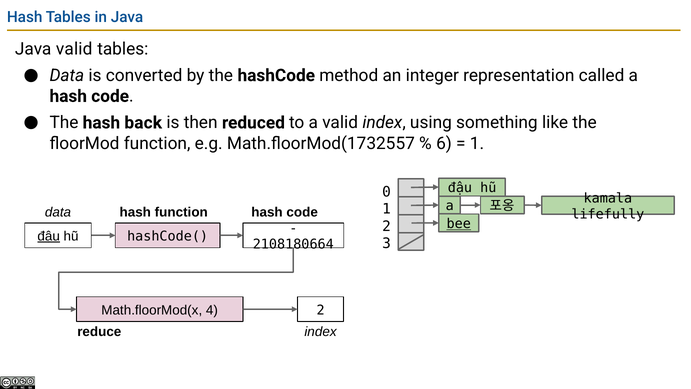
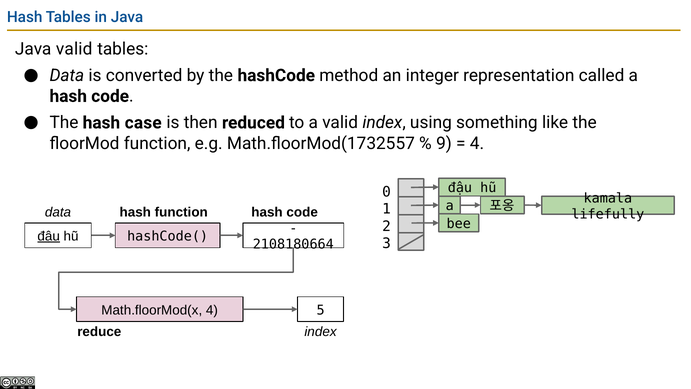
back: back -> case (143, 123)
6: 6 -> 9 (444, 143)
1: 1 -> 4 (477, 143)
bee underline: present -> none (459, 224)
4 2: 2 -> 5 (321, 310)
